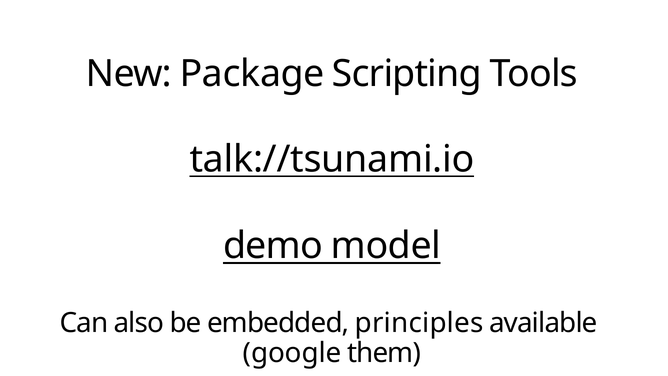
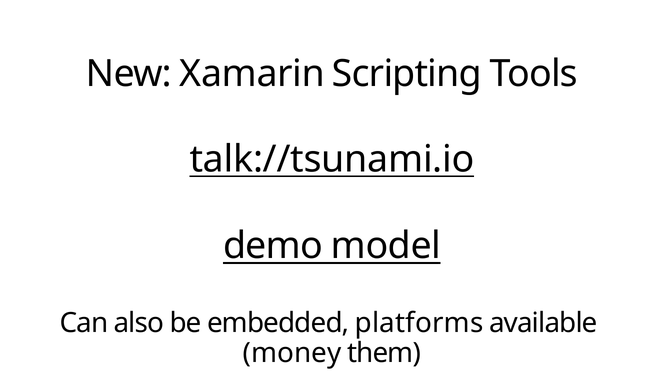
Package: Package -> Xamarin (252, 74)
principles: principles -> platforms (419, 323)
google: google -> money (292, 353)
